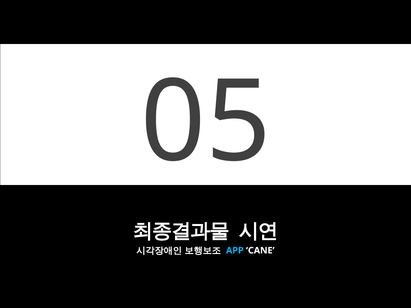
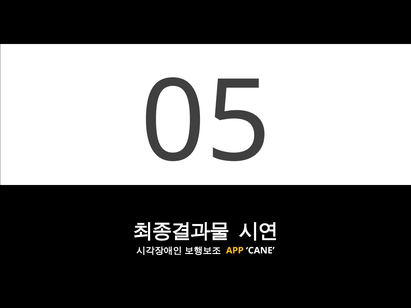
APP colour: light blue -> yellow (235, 251)
